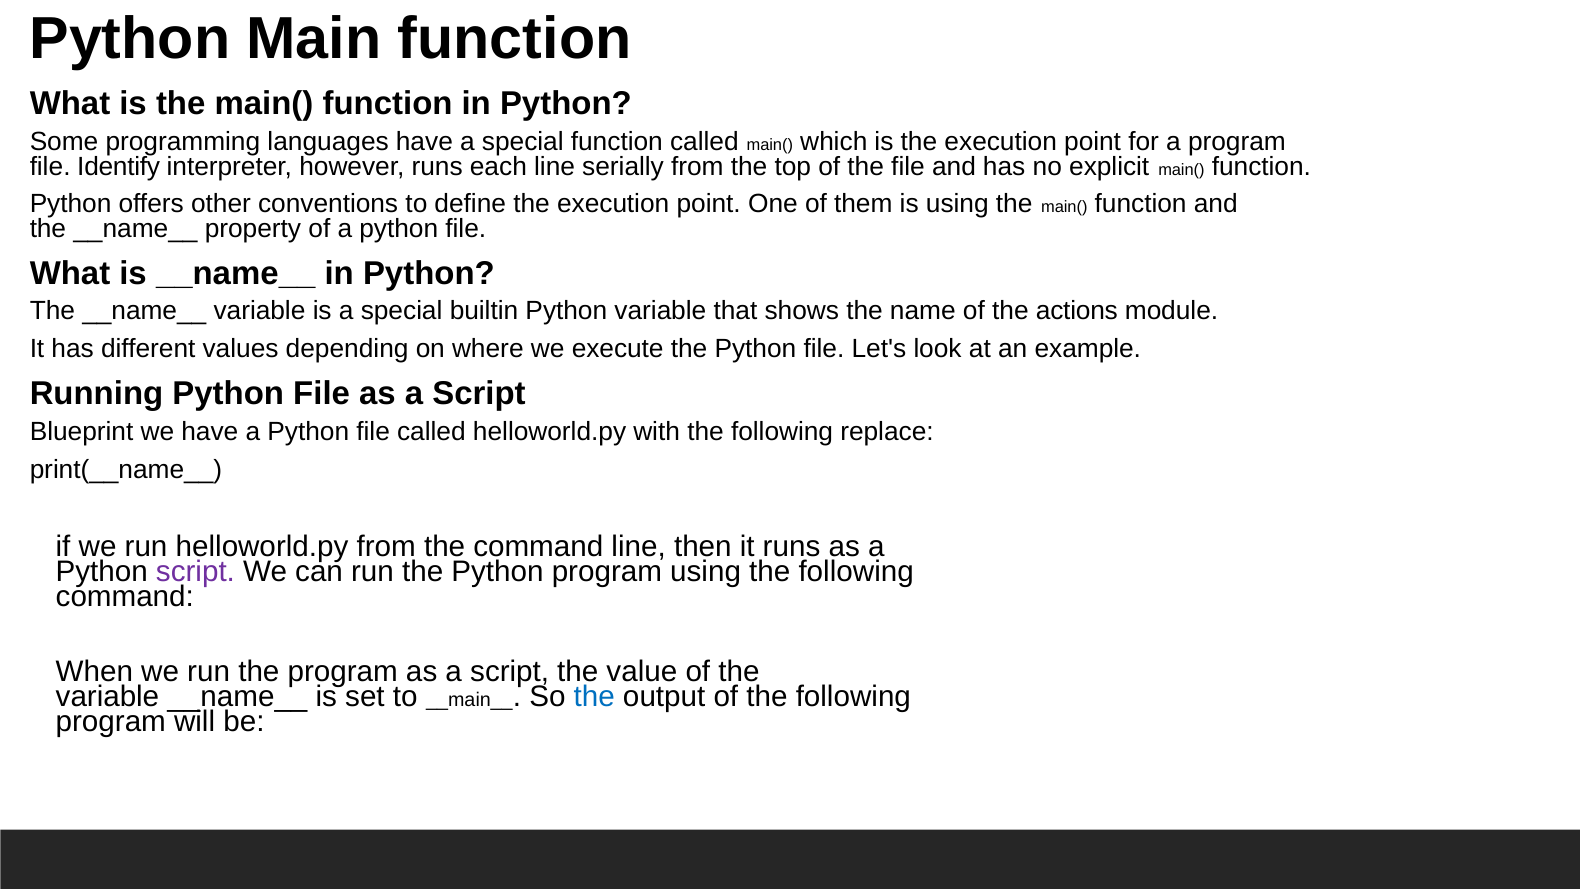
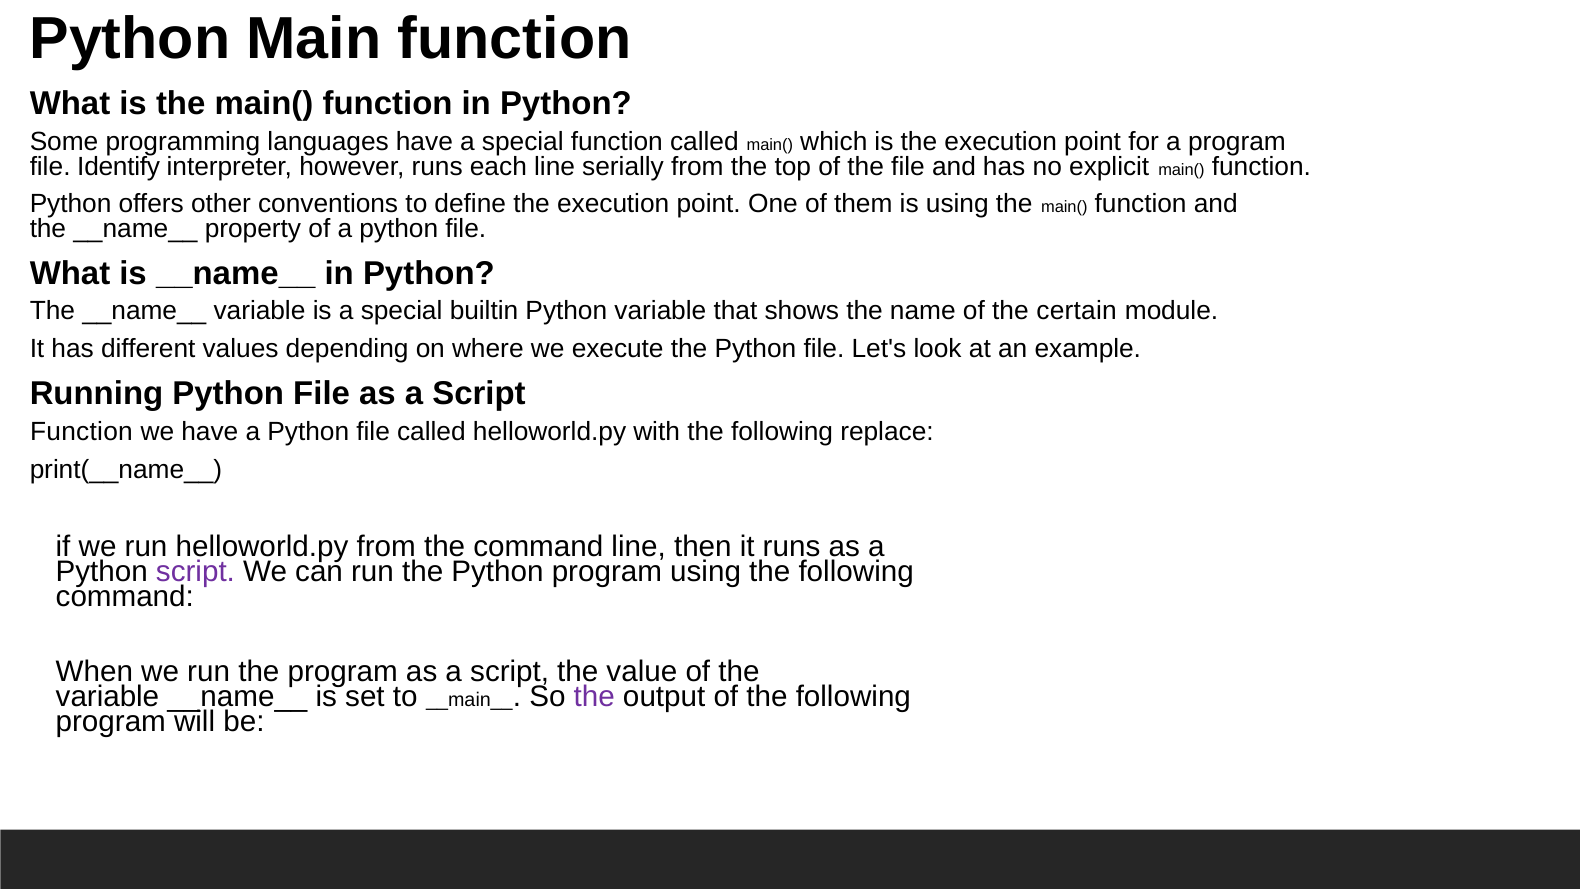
actions: actions -> certain (1077, 311)
Blueprint: Blueprint -> Function (81, 431)
the colour: blue -> purple (594, 696)
